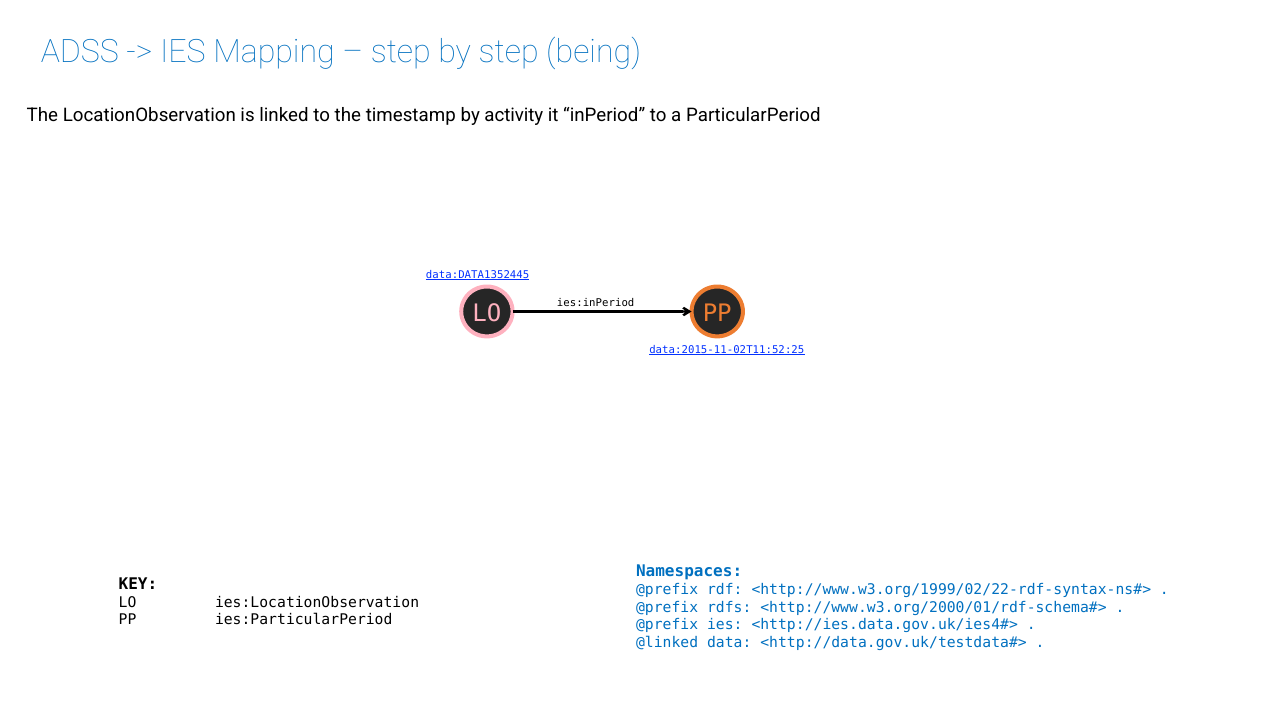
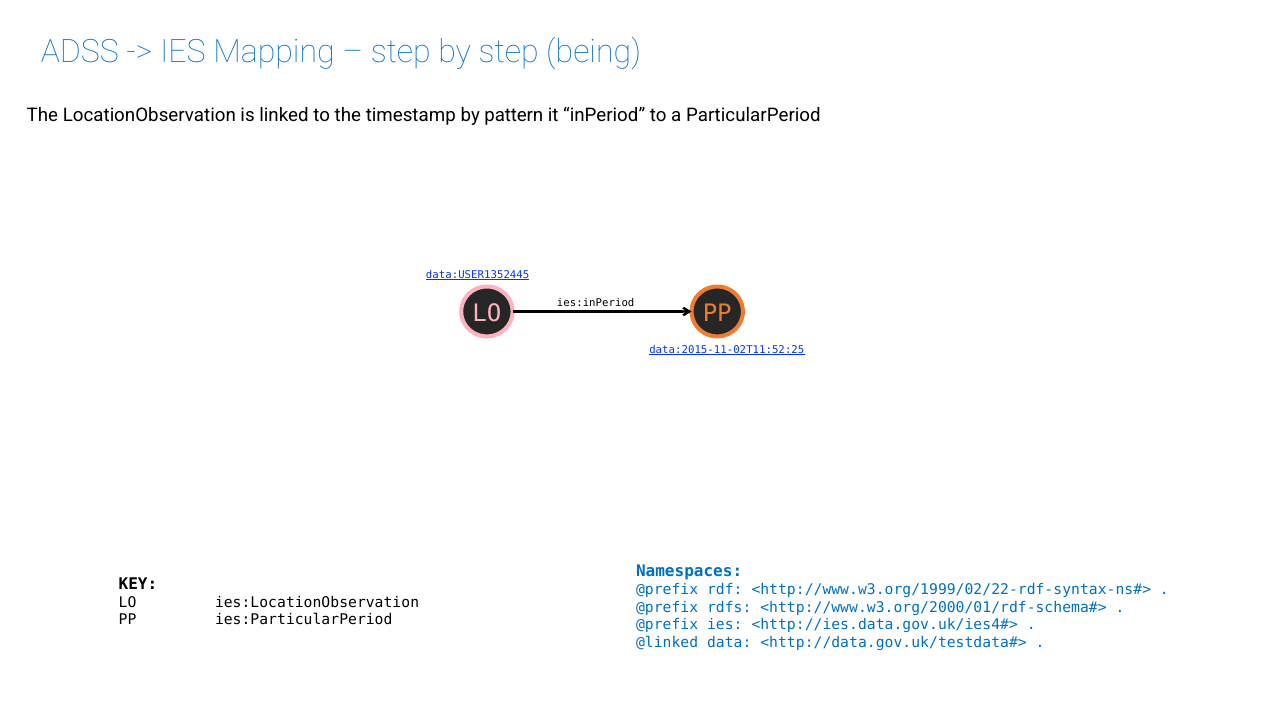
activity: activity -> pattern (514, 115)
data:DATA1352445: data:DATA1352445 -> data:USER1352445 (478, 276)
